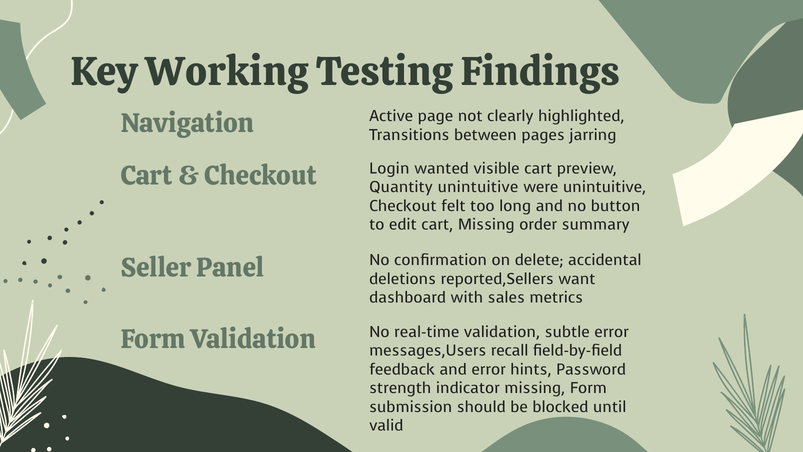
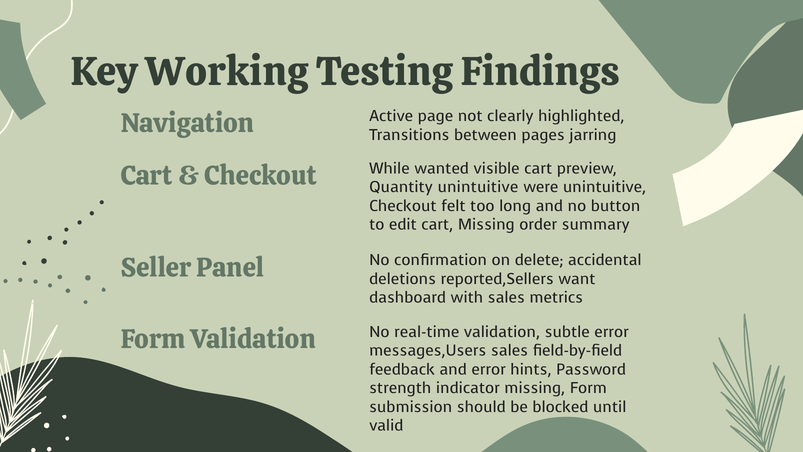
Login: Login -> While (389, 168)
messages,Users recall: recall -> sales (510, 350)
